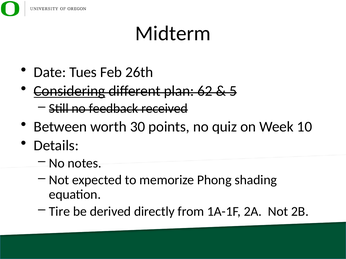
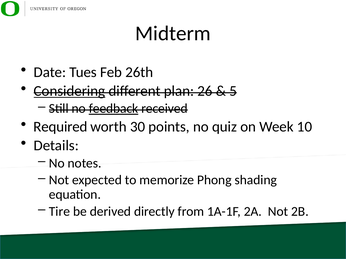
62: 62 -> 26 (205, 91)
feedback underline: none -> present (114, 109)
Between: Between -> Required (60, 127)
